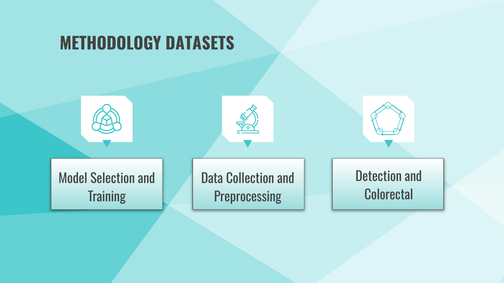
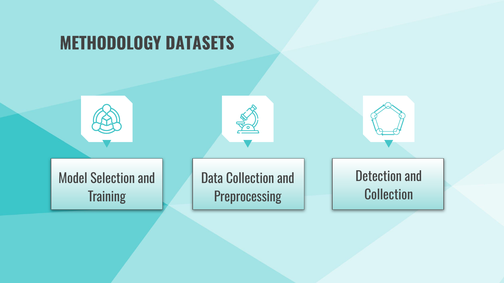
Colorectal: Colorectal -> Collection (389, 196)
